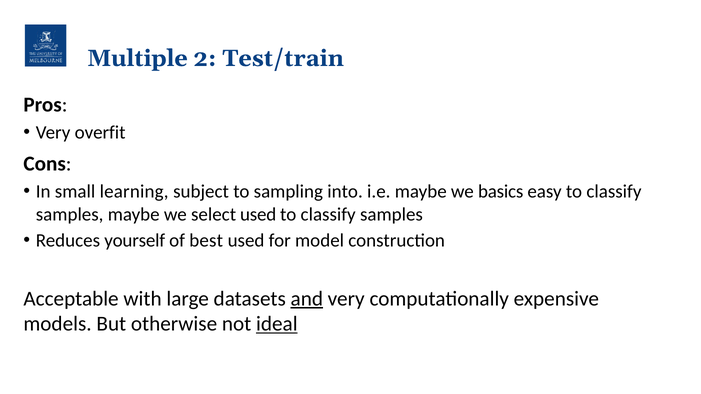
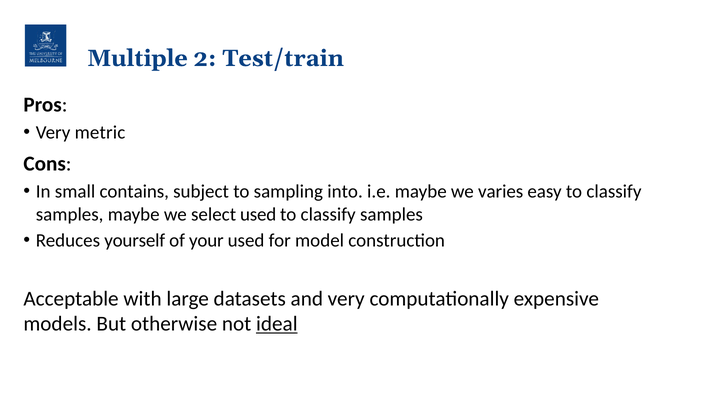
overfit: overfit -> metric (100, 133)
learning: learning -> contains (134, 192)
basics: basics -> varies (501, 192)
best: best -> your (206, 241)
and underline: present -> none (307, 299)
